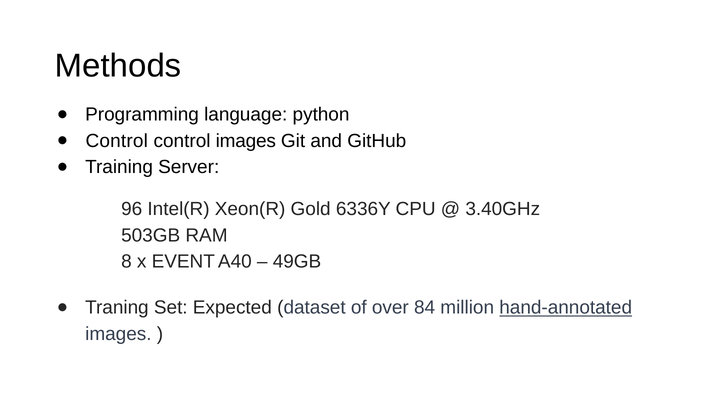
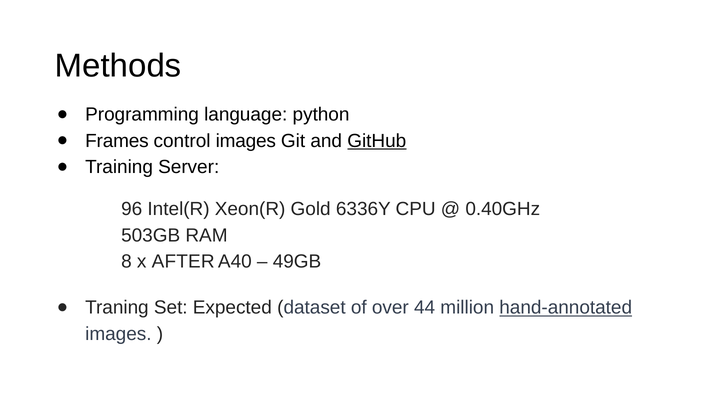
Control: Control -> Frames (117, 141)
GitHub underline: none -> present (377, 141)
3.40GHz: 3.40GHz -> 0.40GHz (503, 209)
EVENT: EVENT -> AFTER (183, 262)
84: 84 -> 44 (425, 308)
